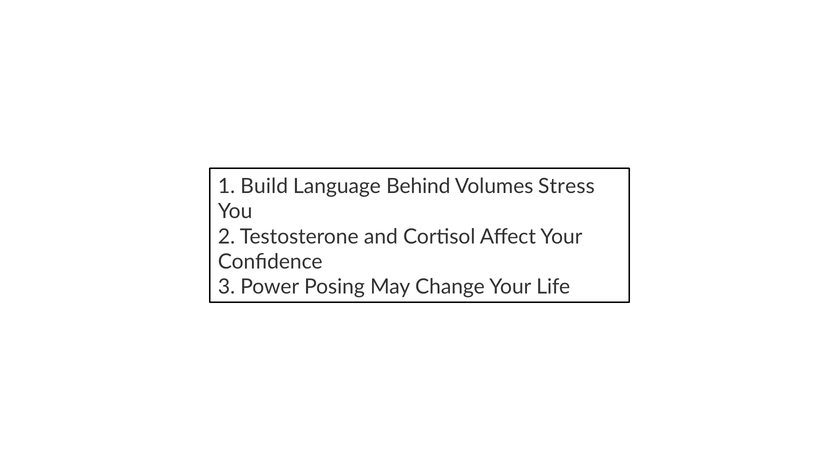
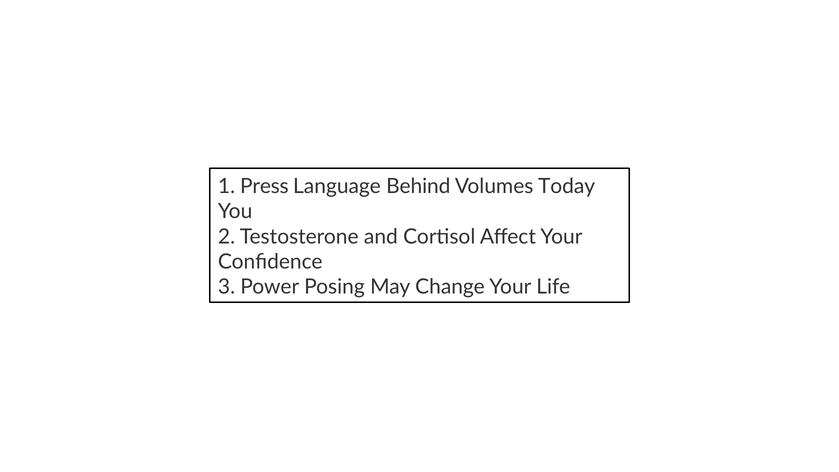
Build: Build -> Press (264, 186)
Stress: Stress -> Today (567, 186)
